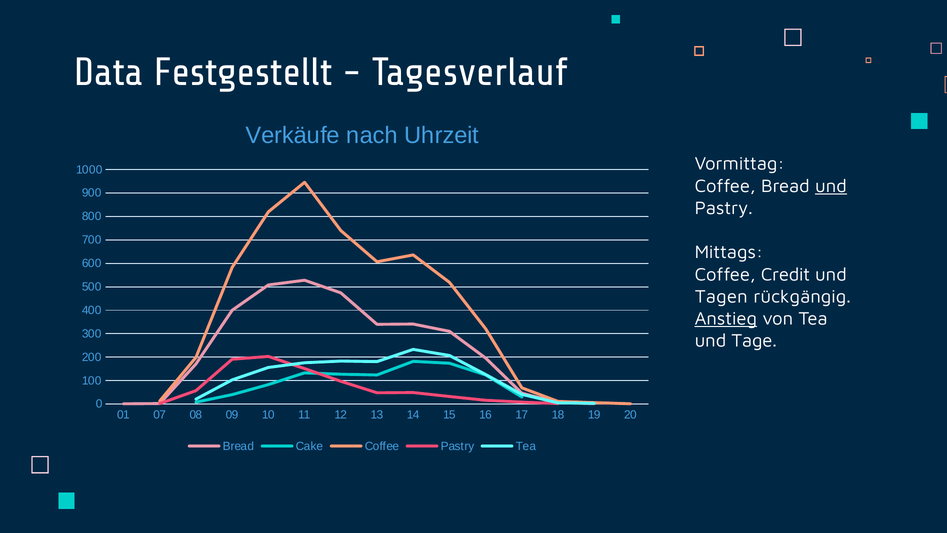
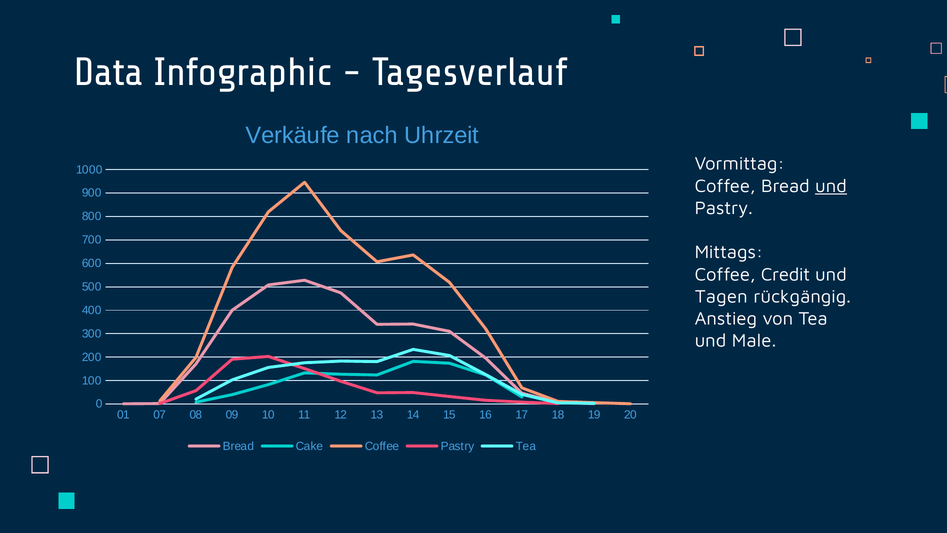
Festgestellt: Festgestellt -> Infographic (243, 72)
Anstieg underline: present -> none (726, 319)
Tage: Tage -> Male (754, 341)
